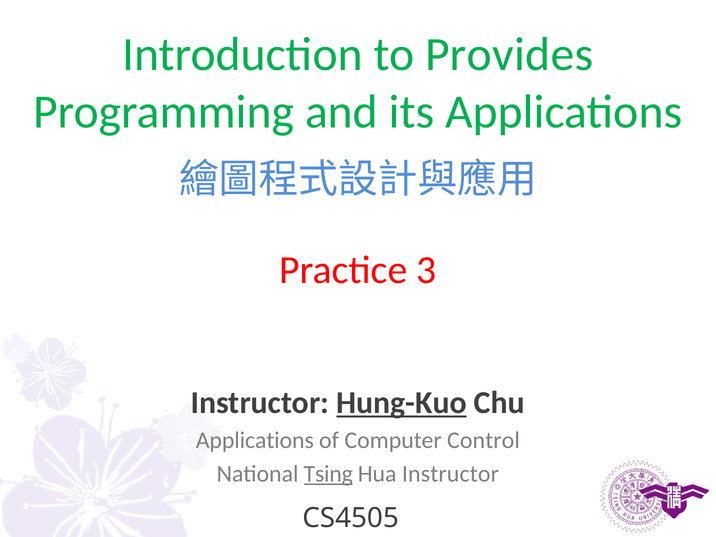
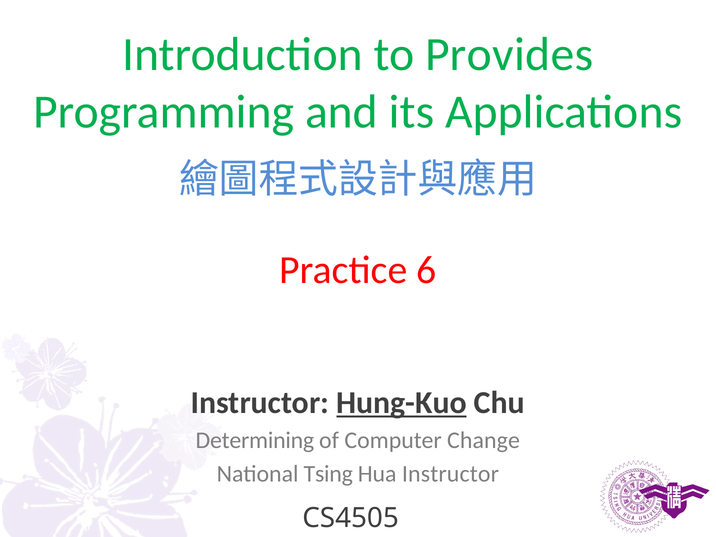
3: 3 -> 6 (426, 270)
Applications: Applications -> Determining (255, 440)
Control: Control -> Change (484, 440)
Tsing underline: present -> none (328, 474)
